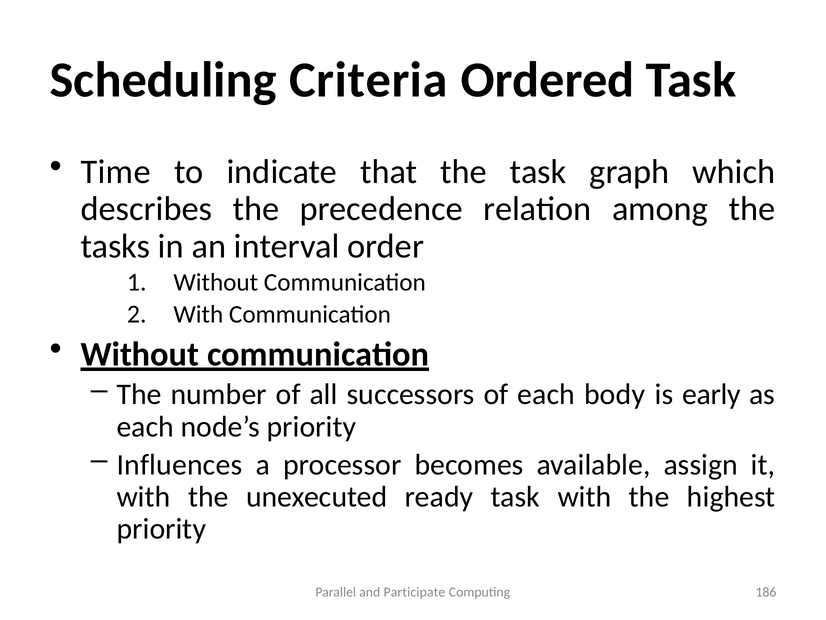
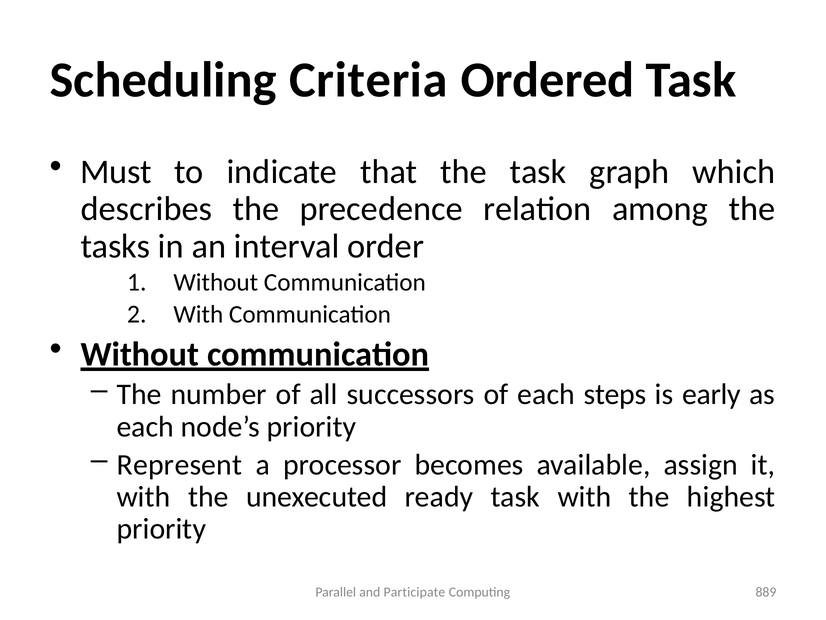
Time: Time -> Must (116, 172)
body: body -> steps (615, 394)
Influences: Influences -> Represent (179, 464)
186: 186 -> 889 (766, 591)
